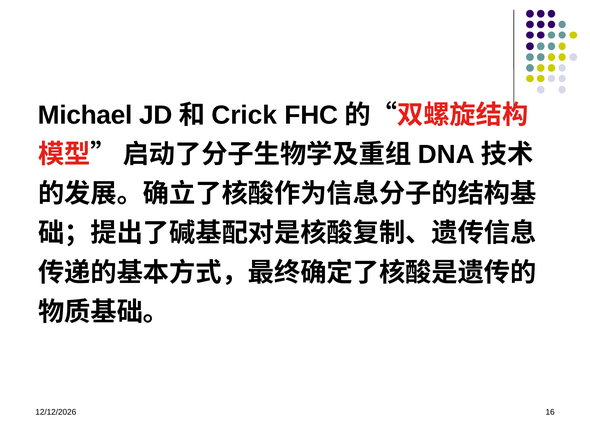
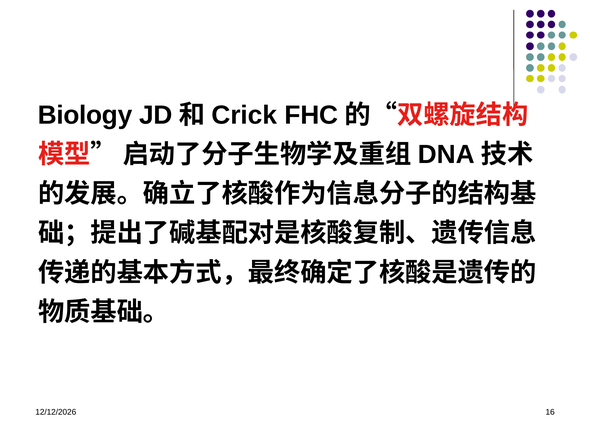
Michael: Michael -> Biology (85, 115)
